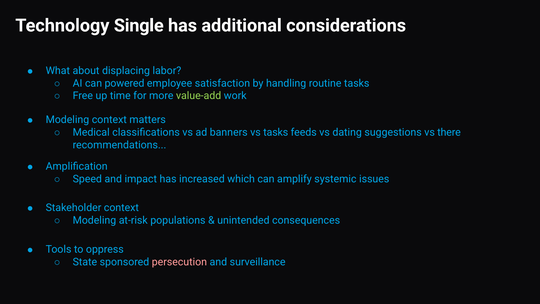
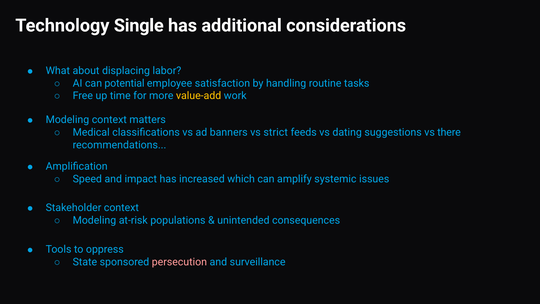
powered: powered -> potential (125, 83)
value-add colour: light green -> yellow (199, 96)
vs tasks: tasks -> strict (276, 132)
